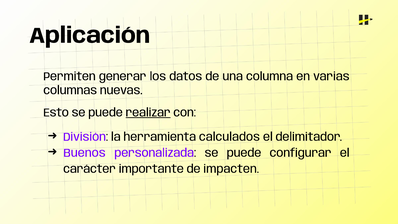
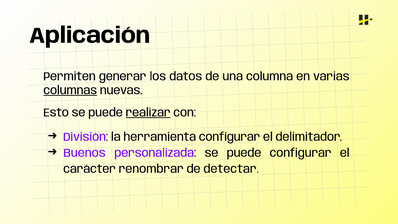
columnas underline: none -> present (70, 90)
herramienta calculados: calculados -> configurar (230, 137)
importante: importante -> renombrar (151, 169)
impacten: impacten -> detectar (231, 169)
